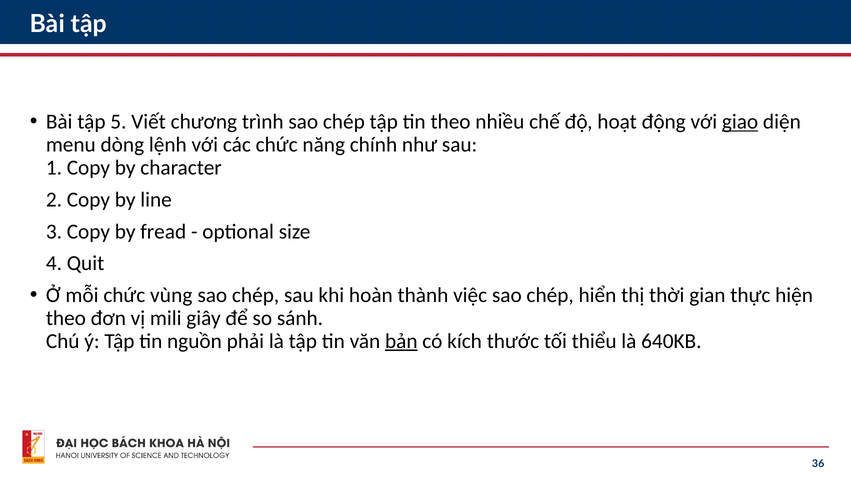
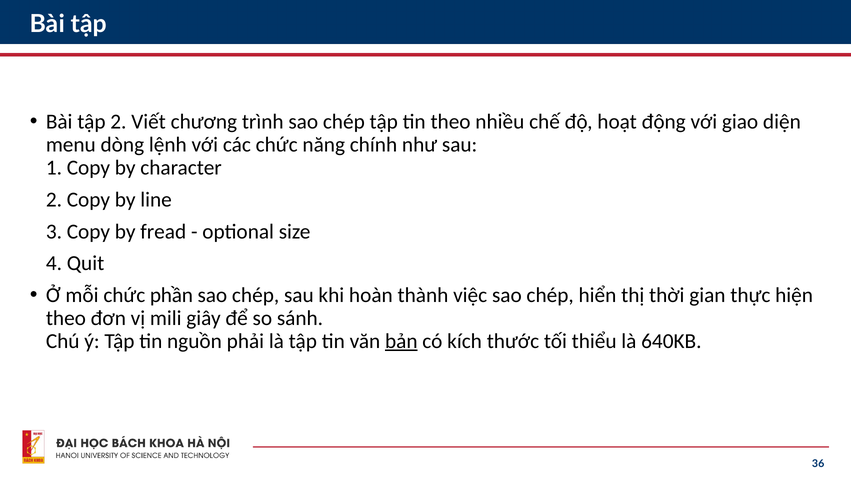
tập 5: 5 -> 2 (118, 122)
giao underline: present -> none (740, 122)
vùng: vùng -> phần (171, 295)
